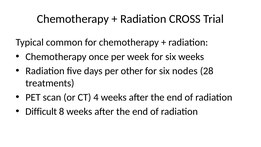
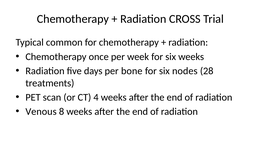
other: other -> bone (132, 71)
Difficult: Difficult -> Venous (41, 111)
